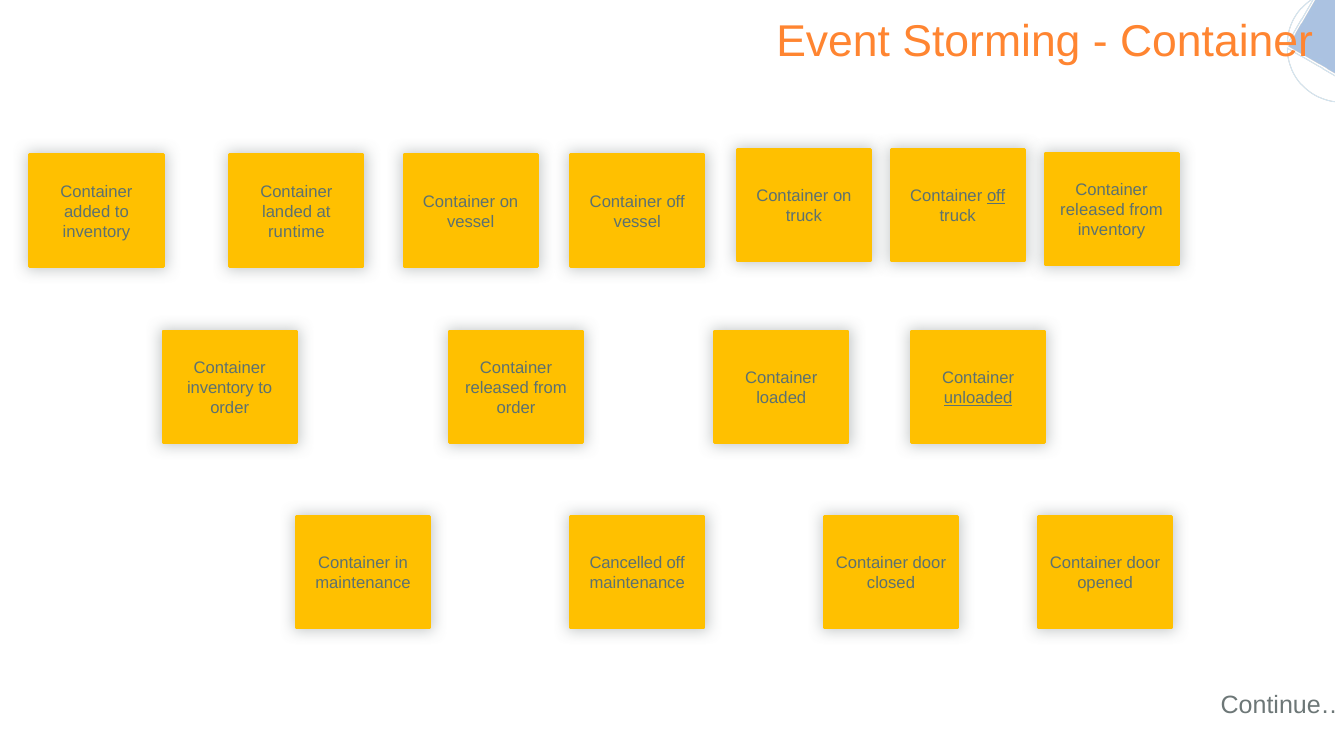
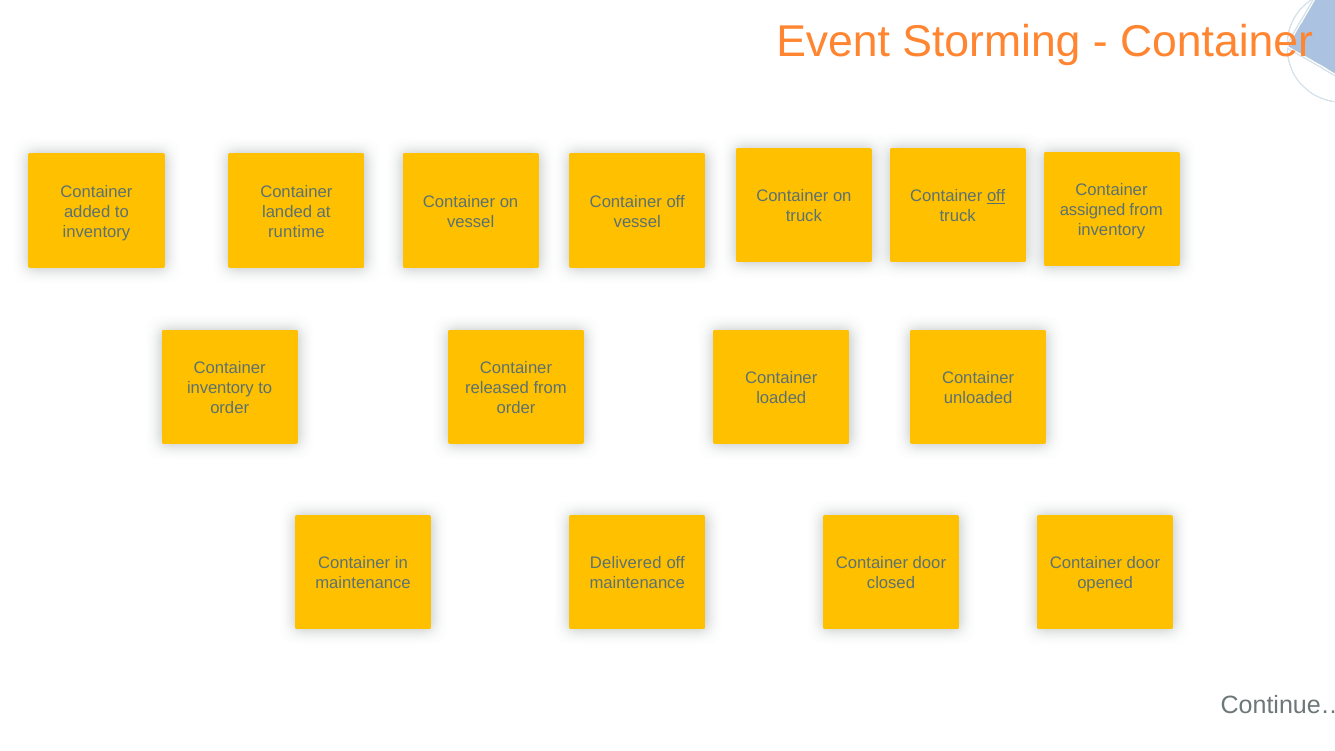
released: released -> assigned (1093, 210)
unloaded underline: present -> none (978, 398)
Cancelled: Cancelled -> Delivered (626, 563)
